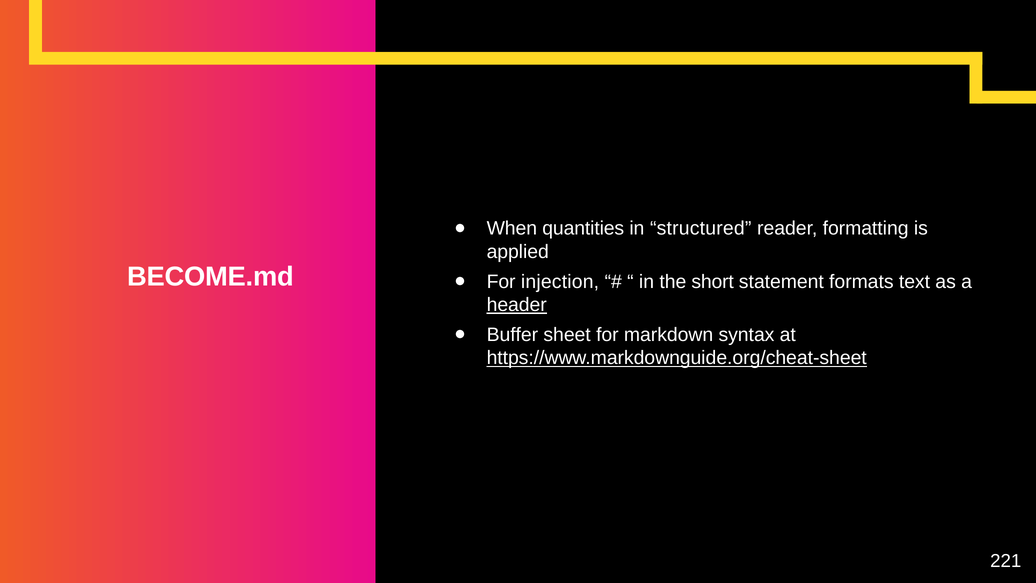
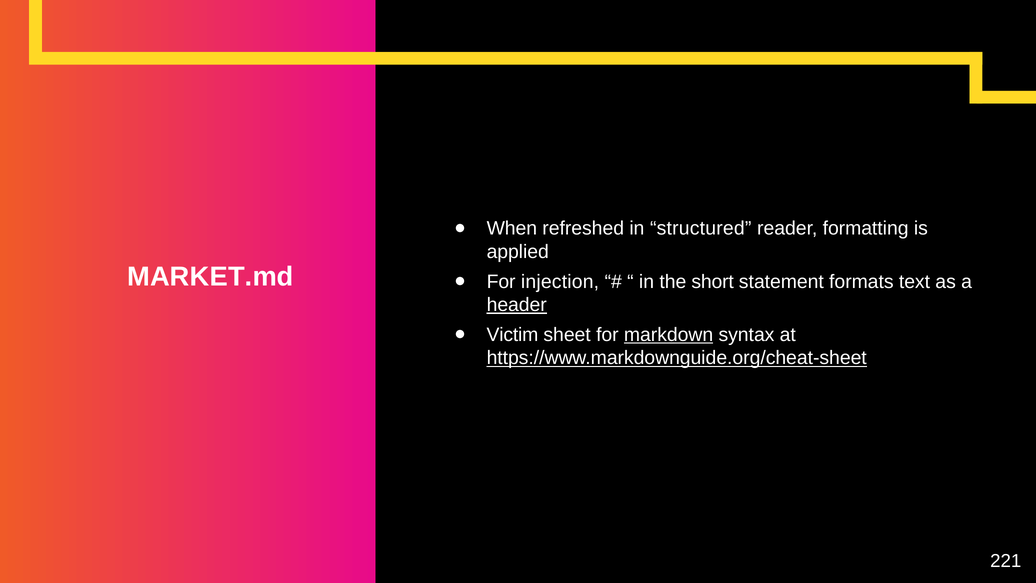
quantities: quantities -> refreshed (583, 228)
BECOME.md: BECOME.md -> MARKET.md (210, 276)
Buffer: Buffer -> Victim (512, 335)
markdown underline: none -> present (669, 335)
